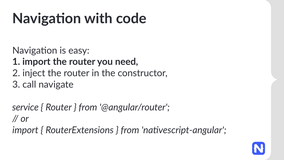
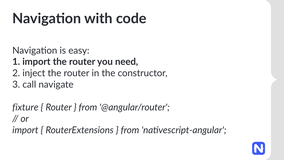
service: service -> fixture (25, 107)
